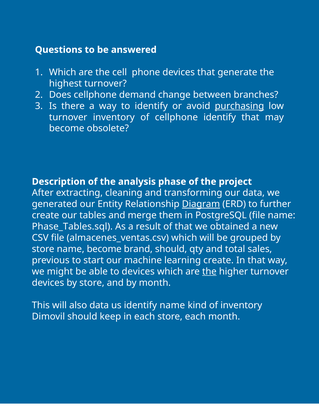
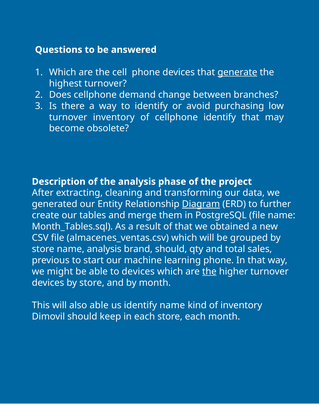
generate underline: none -> present (237, 72)
purchasing underline: present -> none (239, 106)
Phase_Tables.sql: Phase_Tables.sql -> Month_Tables.sql (72, 227)
name become: become -> analysis (104, 250)
learning create: create -> phone (219, 261)
also data: data -> able (99, 306)
